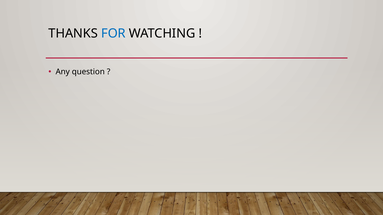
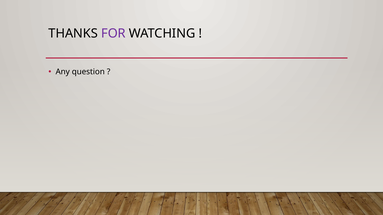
FOR colour: blue -> purple (113, 34)
